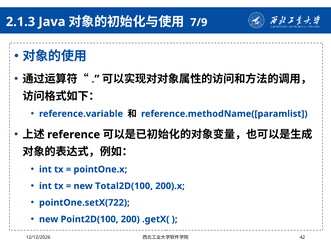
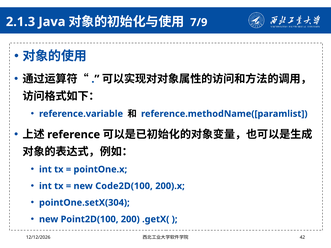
Total2D(100: Total2D(100 -> Code2D(100 (124, 186)
pointOne.setX(722: pointOne.setX(722 -> pointOne.setX(304 (84, 203)
